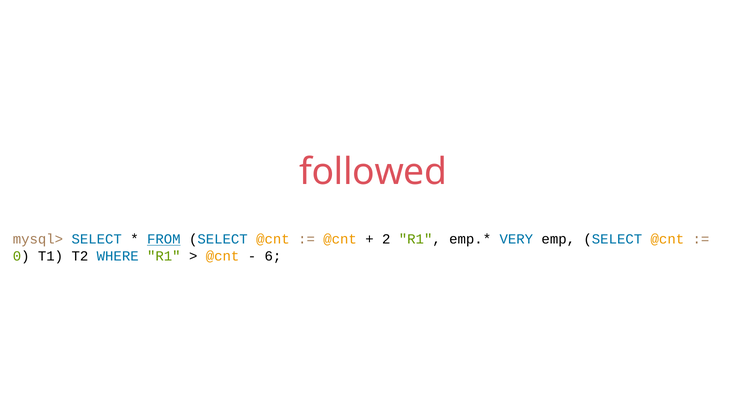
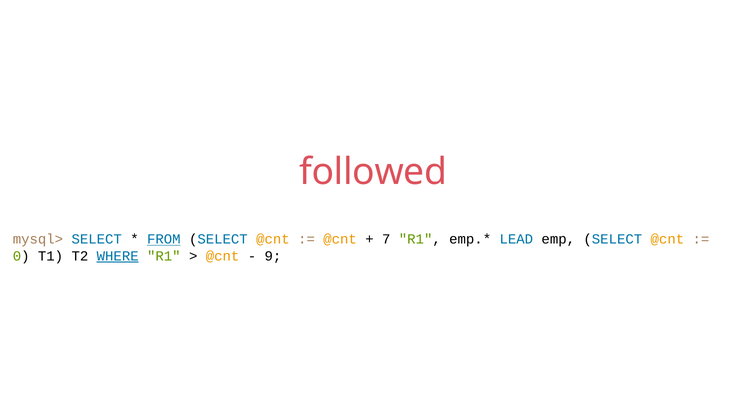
2: 2 -> 7 (386, 240)
VERY: VERY -> LEAD (516, 240)
WHERE underline: none -> present (118, 256)
6: 6 -> 9 (273, 256)
